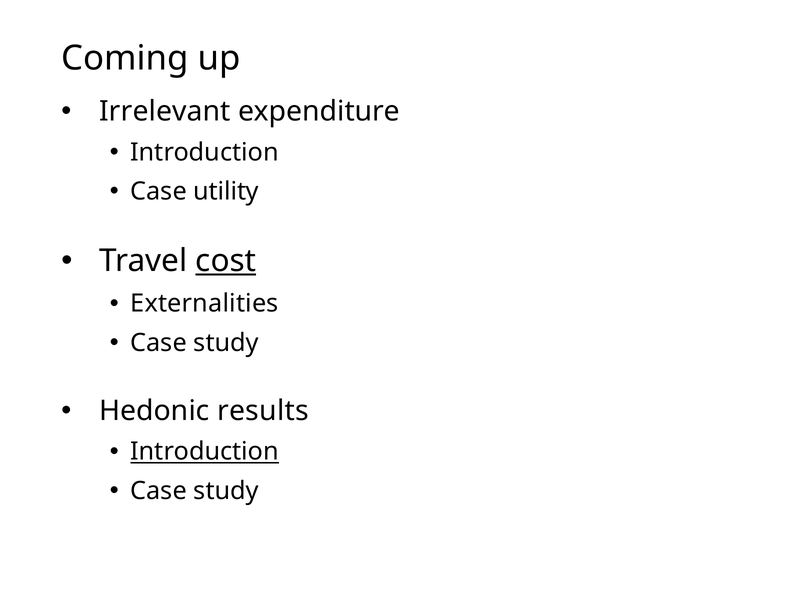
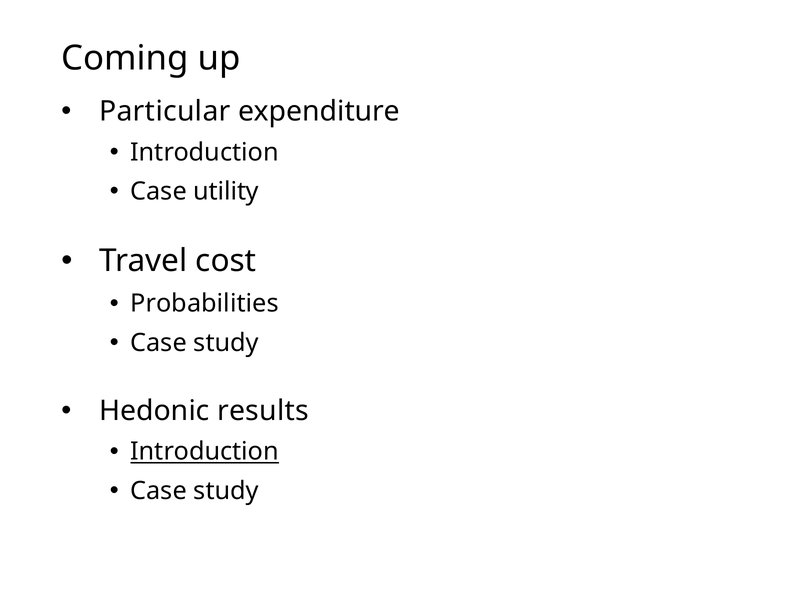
Irrelevant: Irrelevant -> Particular (165, 111)
cost underline: present -> none (226, 261)
Externalities: Externalities -> Probabilities (205, 304)
